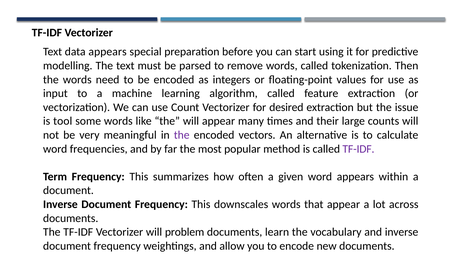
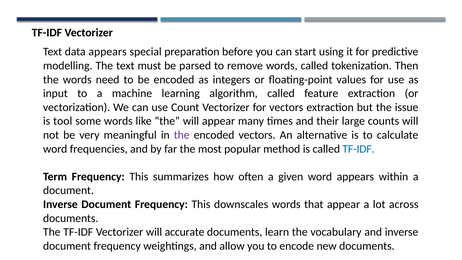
for desired: desired -> vectors (286, 107)
TF-IDF colour: purple -> blue (358, 149)
problem: problem -> accurate (185, 232)
